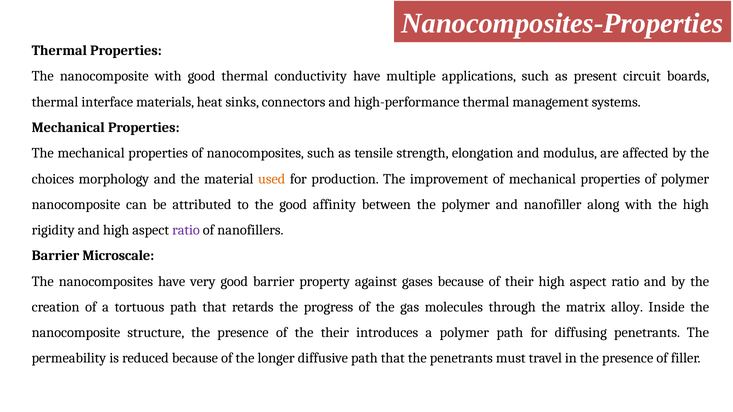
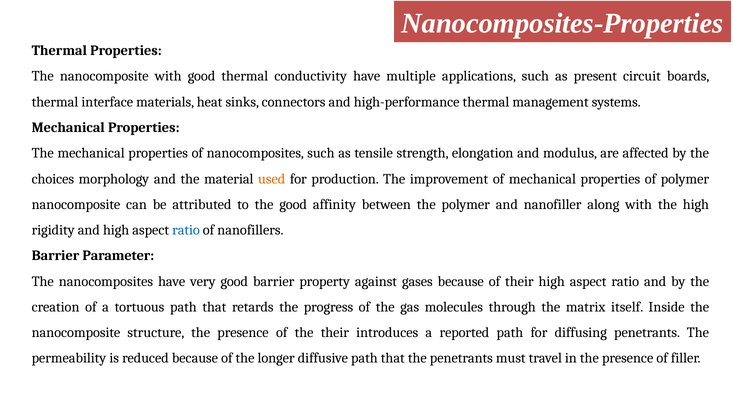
ratio colour: purple -> blue (186, 230)
Microscale: Microscale -> Parameter (118, 256)
alloy: alloy -> itself (627, 307)
a polymer: polymer -> reported (464, 333)
